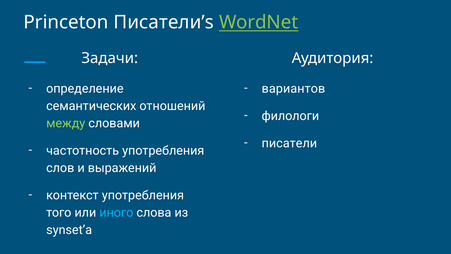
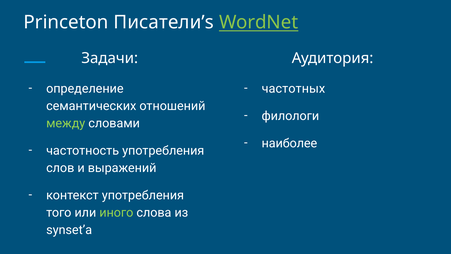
вариантов: вариантов -> частотных (293, 89)
писатели: писатели -> наиболее (289, 143)
иного colour: light blue -> light green (116, 212)
